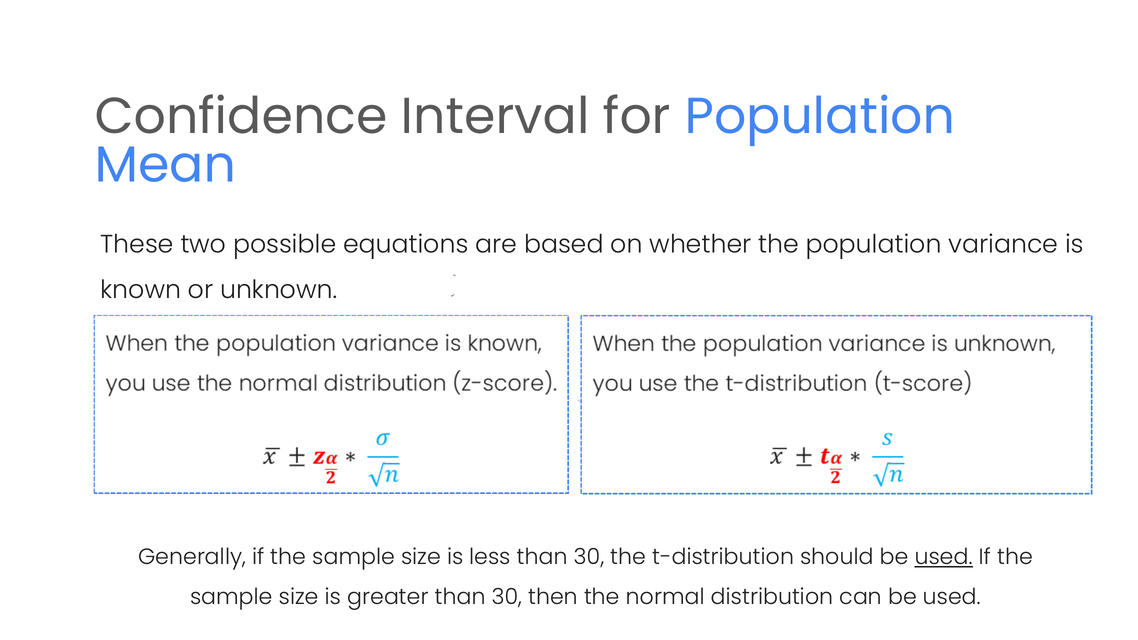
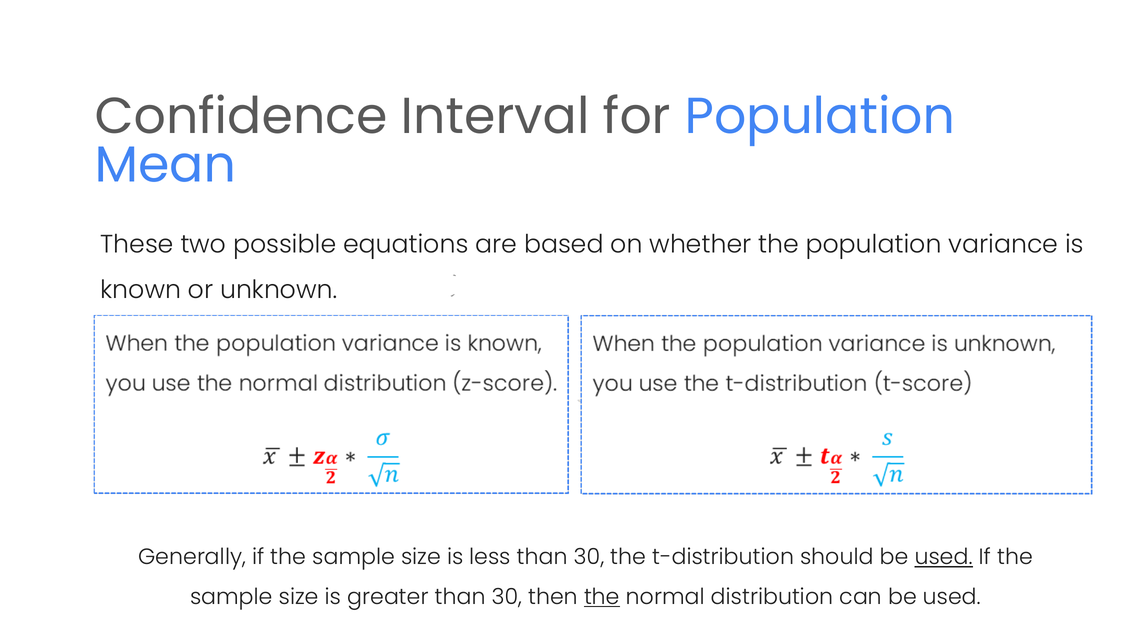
the underline: none -> present (602, 597)
